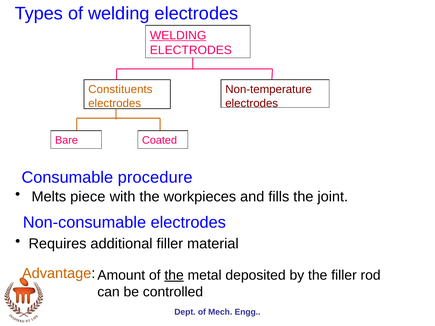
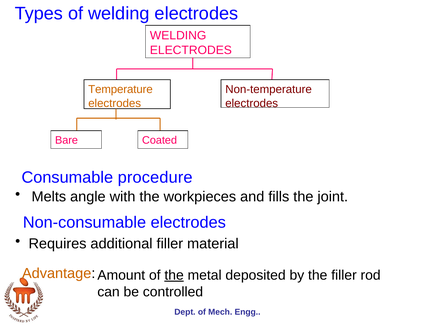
WELDING underline: present -> none (178, 36)
Constituents: Constituents -> Temperature (120, 90)
piece: piece -> angle (88, 197)
